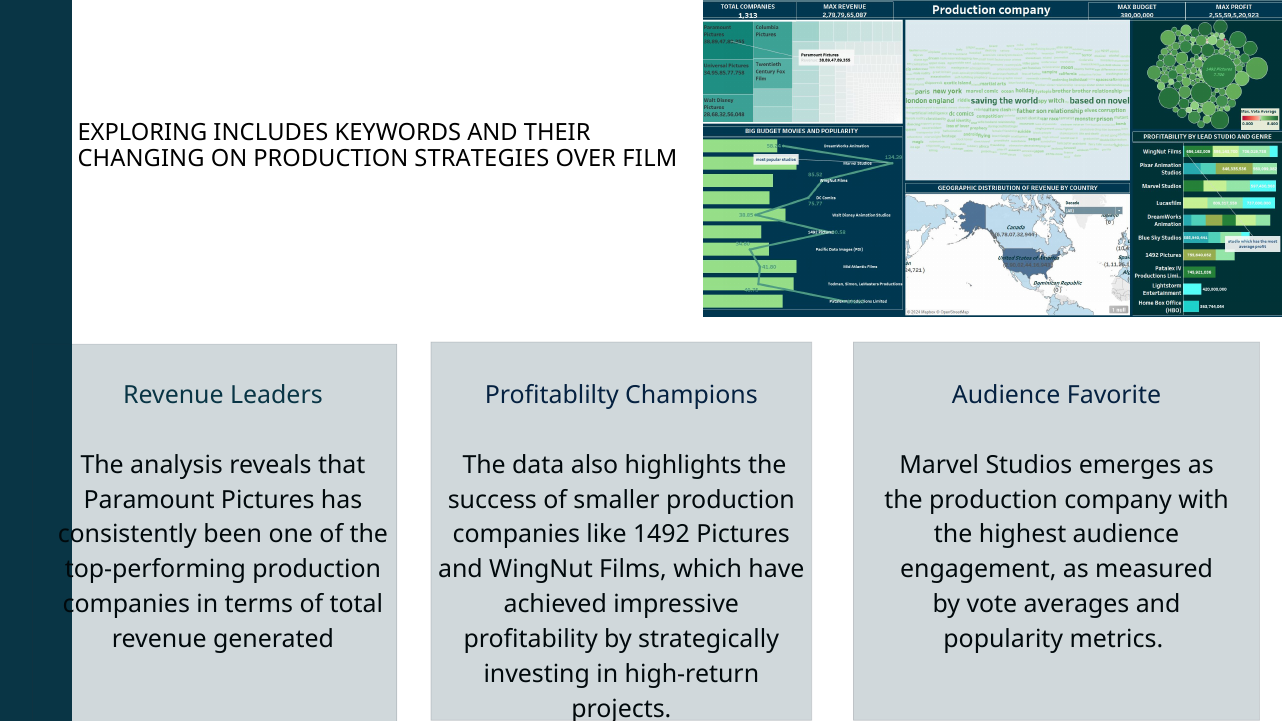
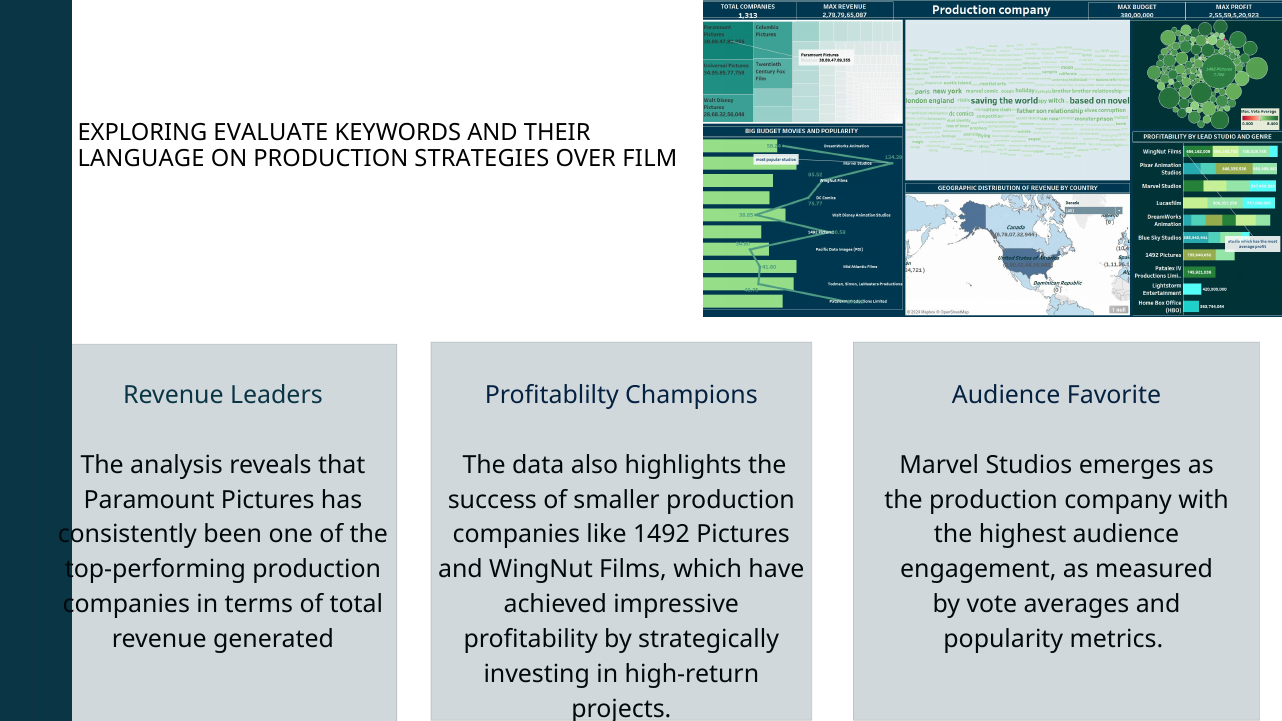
INCLUDES: INCLUDES -> EVALUATE (271, 132)
CHANGING: CHANGING -> LANGUAGE (141, 159)
